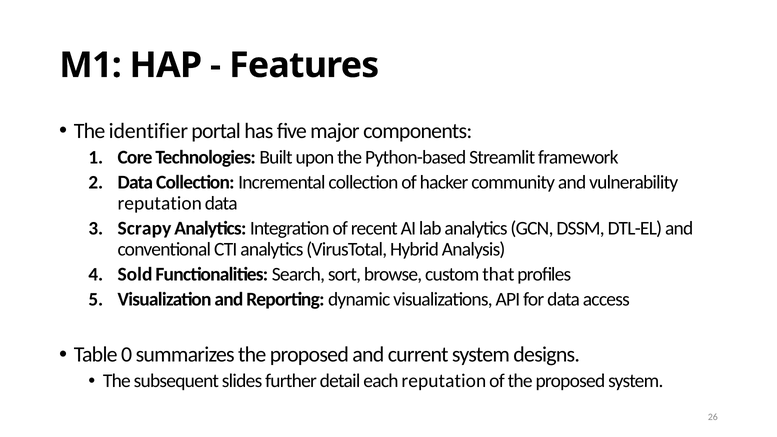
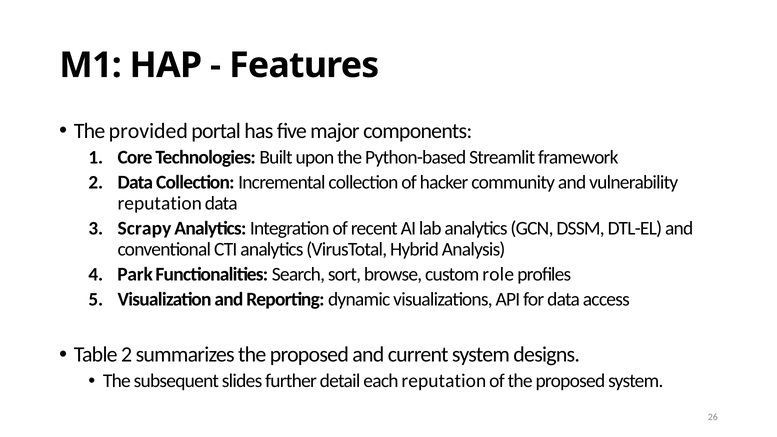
identifier: identifier -> provided (148, 131)
Sold: Sold -> Park (135, 274)
that: that -> role (498, 274)
Table 0: 0 -> 2 (127, 355)
